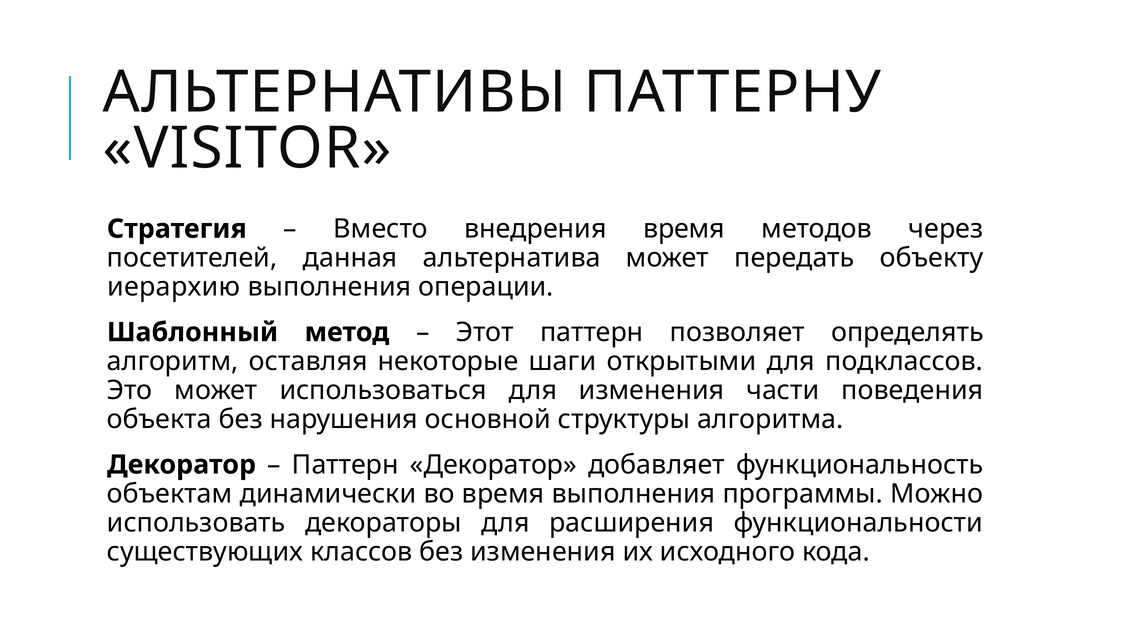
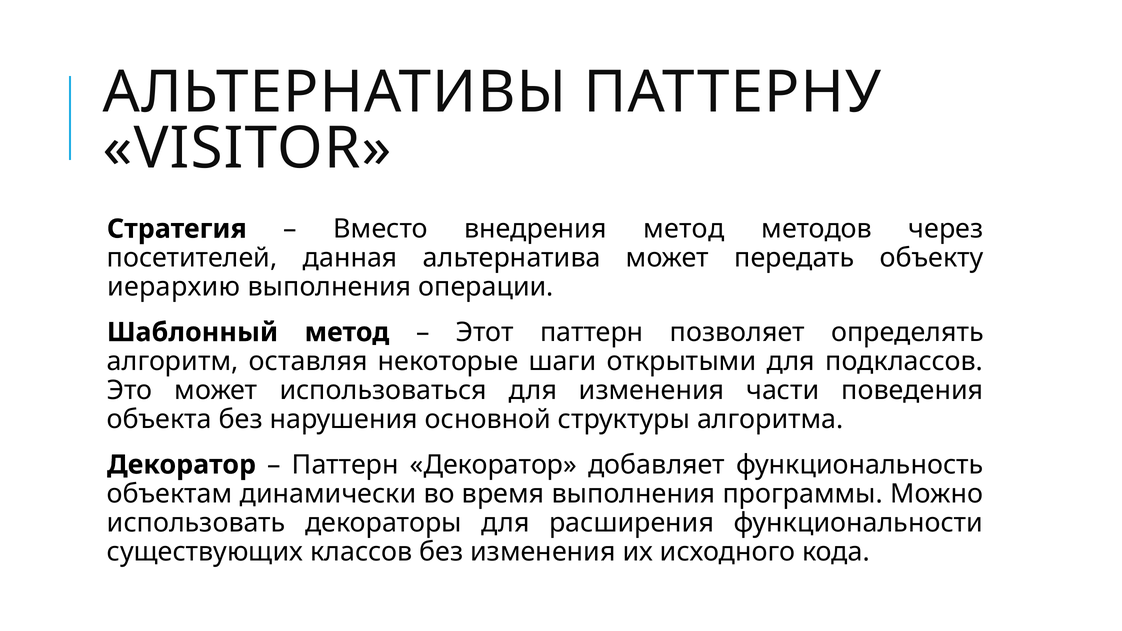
внедрения время: время -> метод (684, 229)
